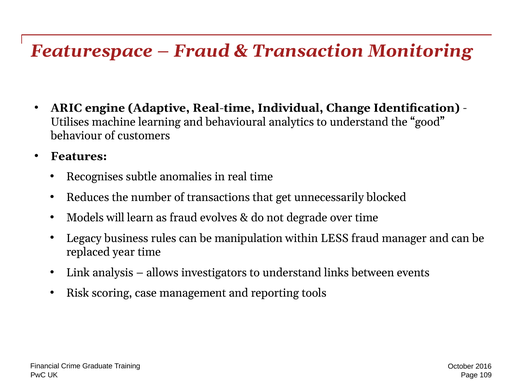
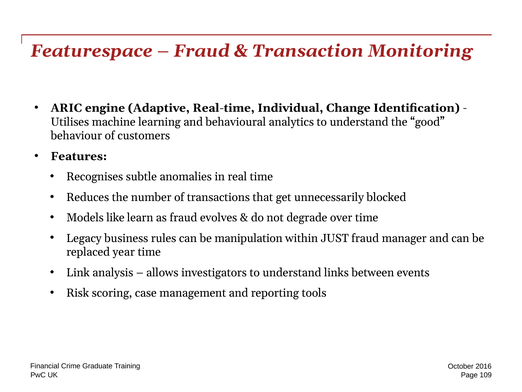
will: will -> like (115, 217)
LESS: LESS -> JUST (335, 238)
